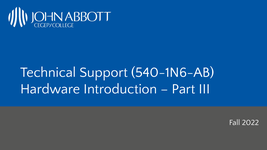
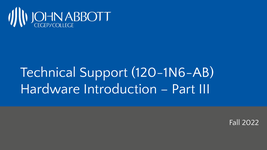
540-1N6-AB: 540-1N6-AB -> 120-1N6-AB (173, 72)
